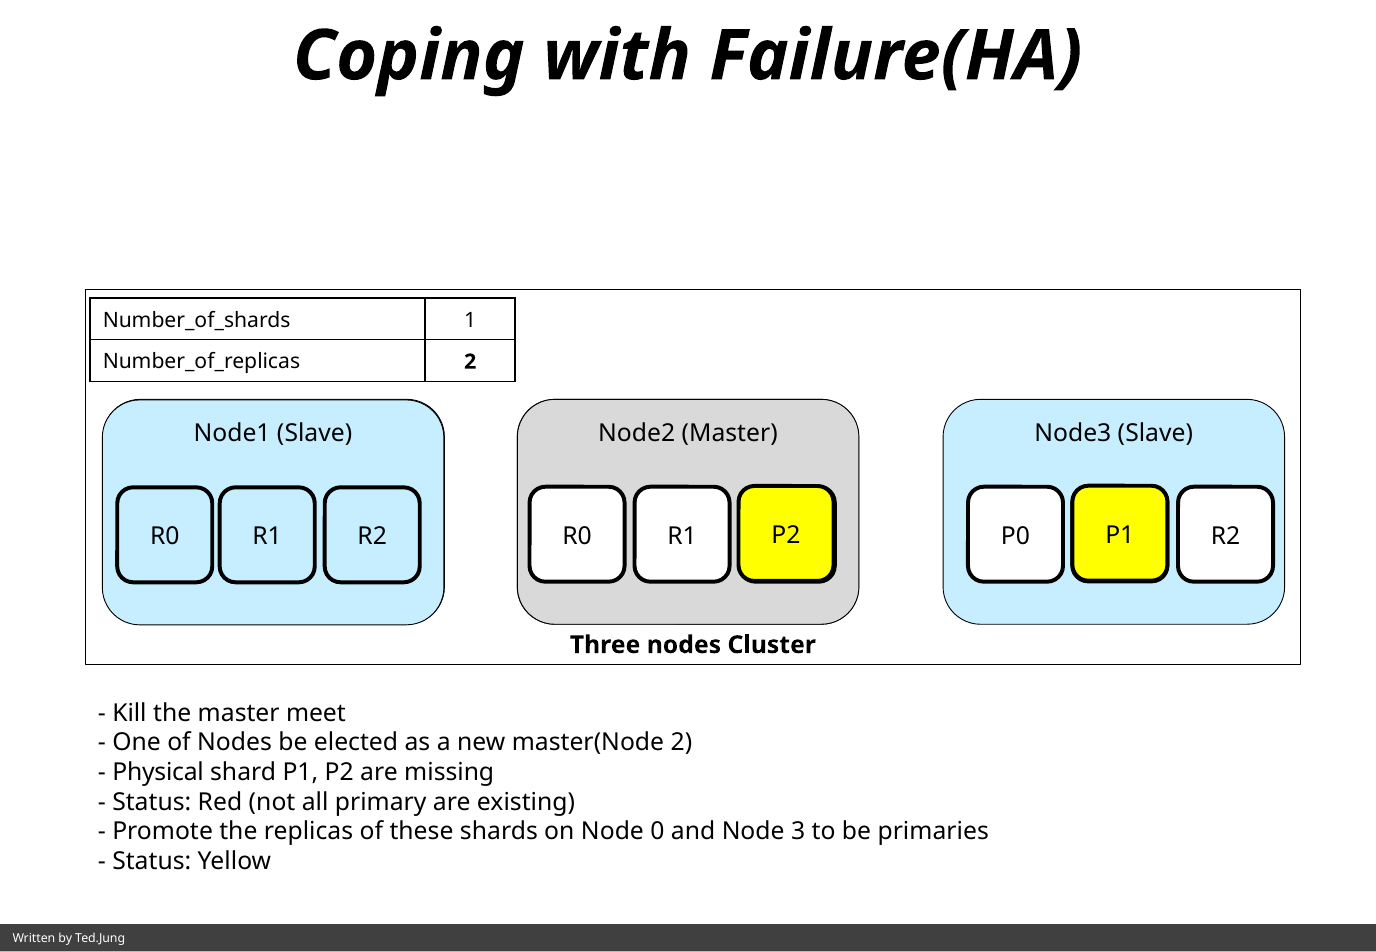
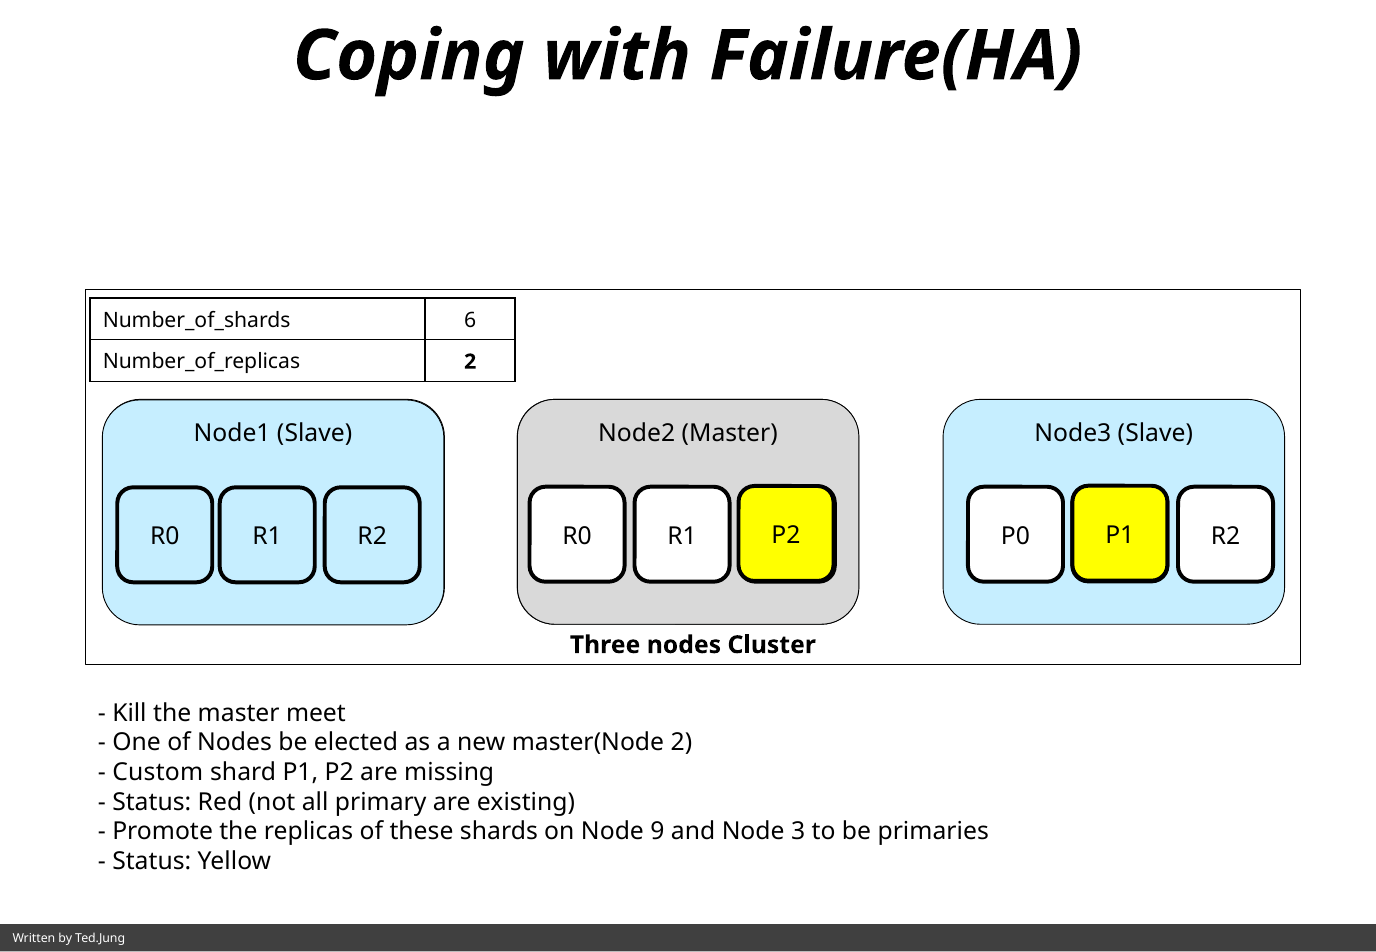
1: 1 -> 6 (470, 320)
Physical: Physical -> Custom (158, 773)
0: 0 -> 9 (657, 832)
